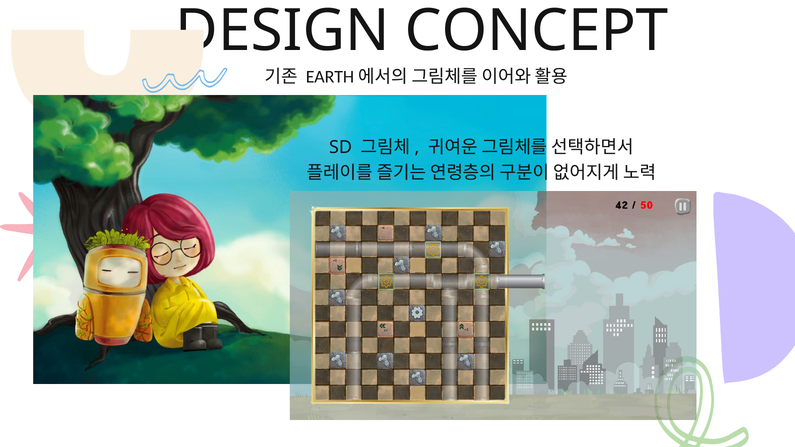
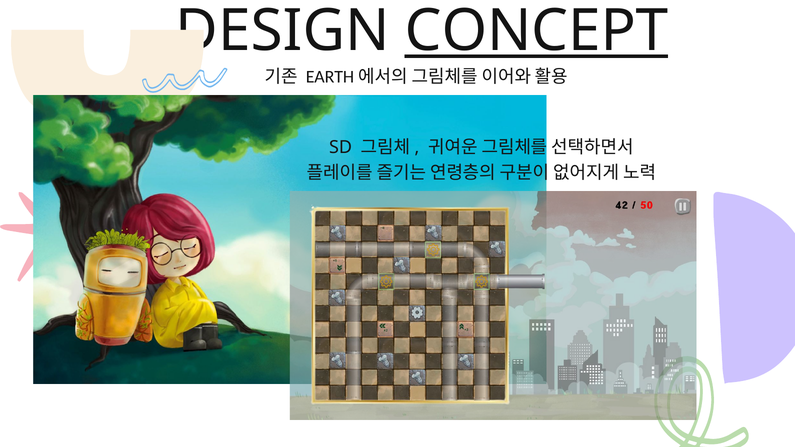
CONCEPT underline: none -> present (537, 31)
